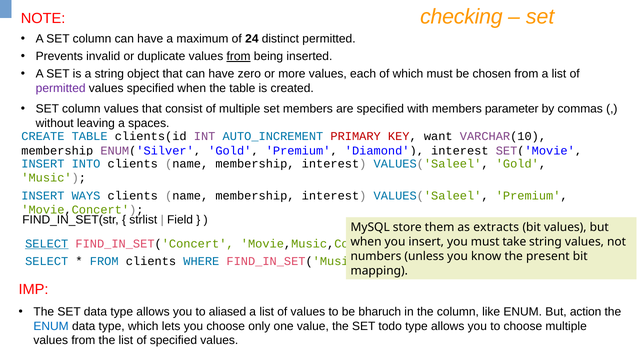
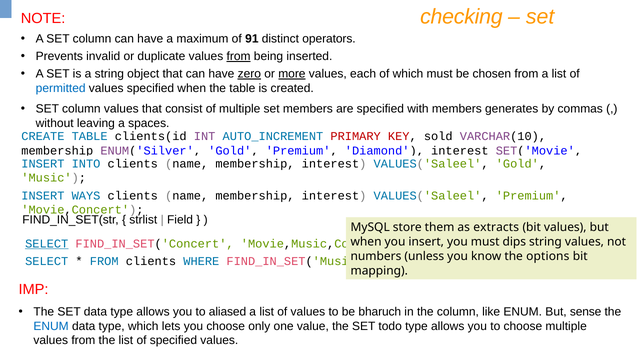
24: 24 -> 91 (252, 39)
distinct permitted: permitted -> operators (329, 39)
zero underline: none -> present (249, 74)
more underline: none -> present (292, 74)
permitted colour: purple -> blue (61, 88)
parameter: parameter -> generates (512, 109)
want: want -> sold (438, 137)
take: take -> dips (514, 242)
present: present -> options (548, 257)
action: action -> sense (586, 312)
